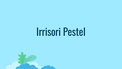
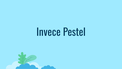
Irrisori: Irrisori -> Invece (49, 32)
